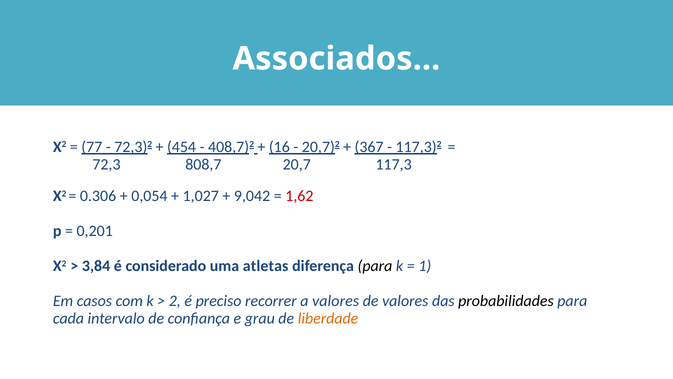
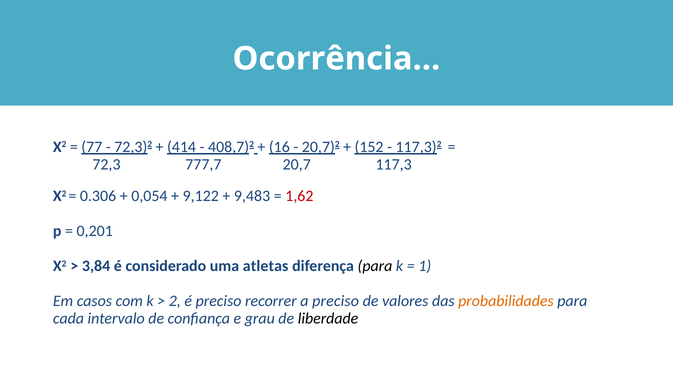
Associados: Associados -> Ocorrência (336, 59)
454: 454 -> 414 (182, 147)
367: 367 -> 152 (369, 147)
808,7: 808,7 -> 777,7 (203, 164)
1,027: 1,027 -> 9,122 (201, 196)
9,042: 9,042 -> 9,483 (252, 196)
a valores: valores -> preciso (336, 301)
probabilidades colour: black -> orange (506, 301)
liberdade colour: orange -> black (328, 318)
